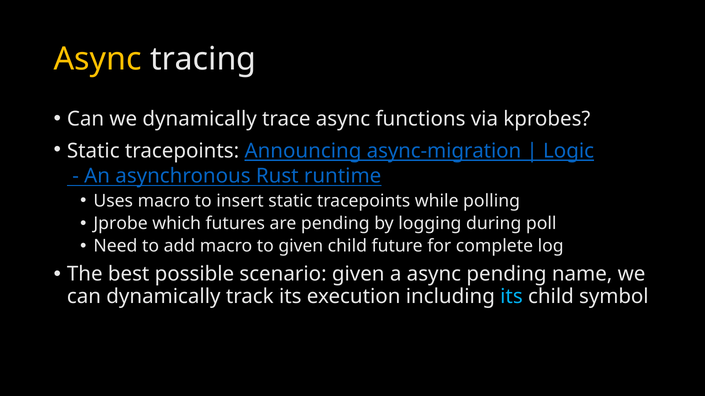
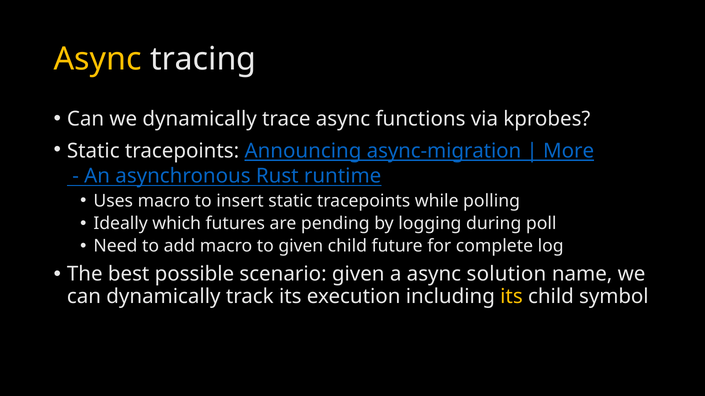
Logic: Logic -> More (569, 151)
Jprobe: Jprobe -> Ideally (121, 224)
async pending: pending -> solution (506, 274)
its colour: light blue -> yellow (511, 297)
